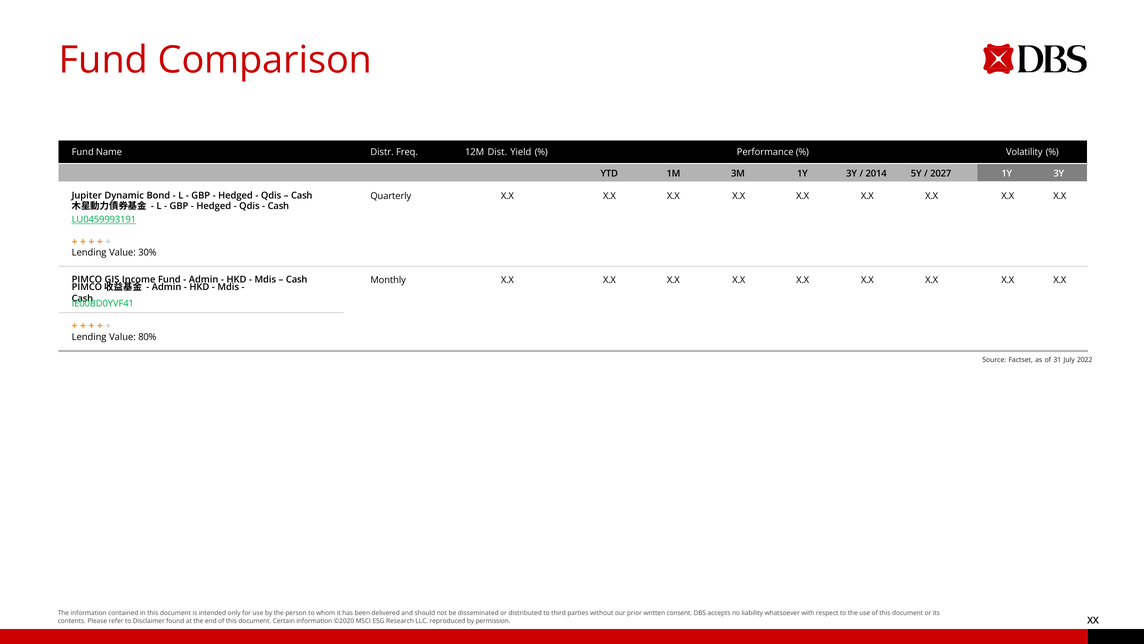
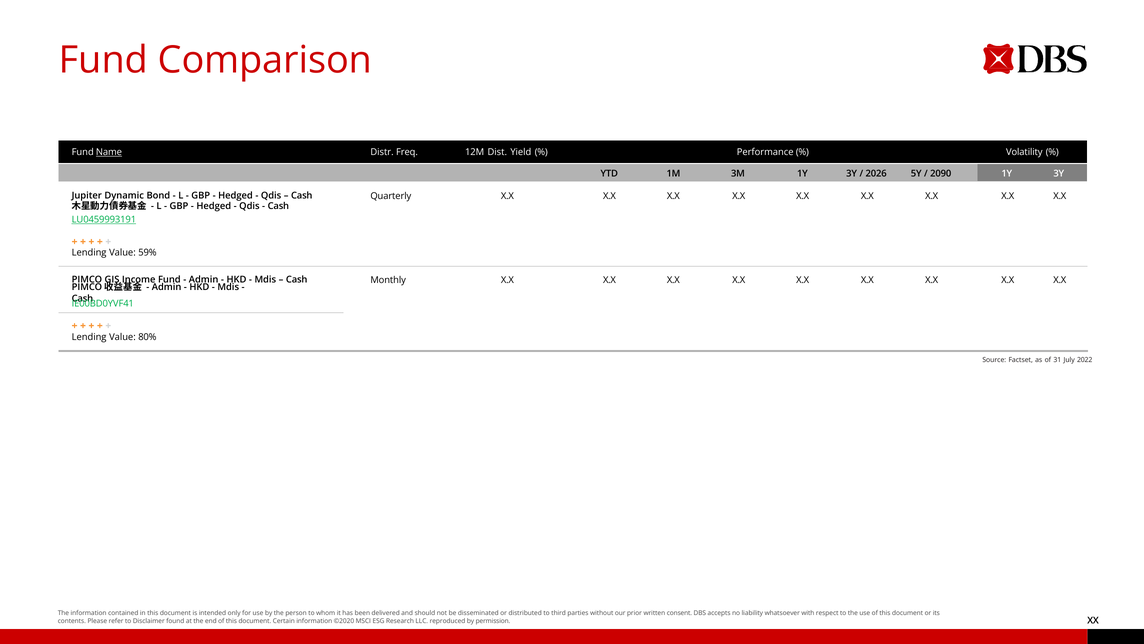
Name underline: none -> present (109, 152)
2014: 2014 -> 2026 (876, 173)
2027: 2027 -> 2090 (941, 173)
30%: 30% -> 59% (147, 253)
